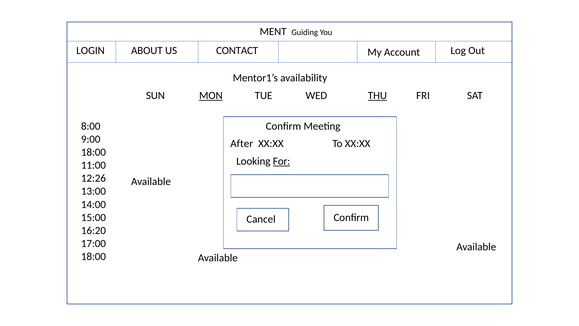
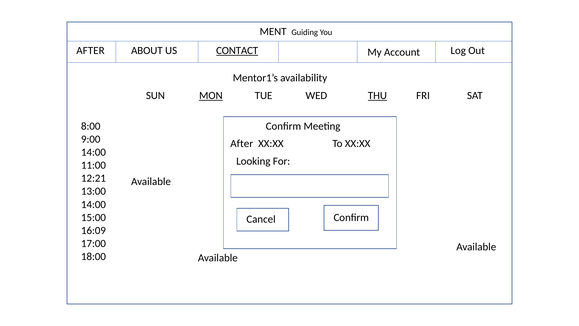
LOGIN: LOGIN -> AFTER (90, 51)
CONTACT underline: none -> present (237, 51)
18:00: 18:00 -> 14:00 (93, 152)
For underline: present -> none (282, 161)
12:26: 12:26 -> 12:21 (93, 178)
16:20: 16:20 -> 16:09 (93, 230)
